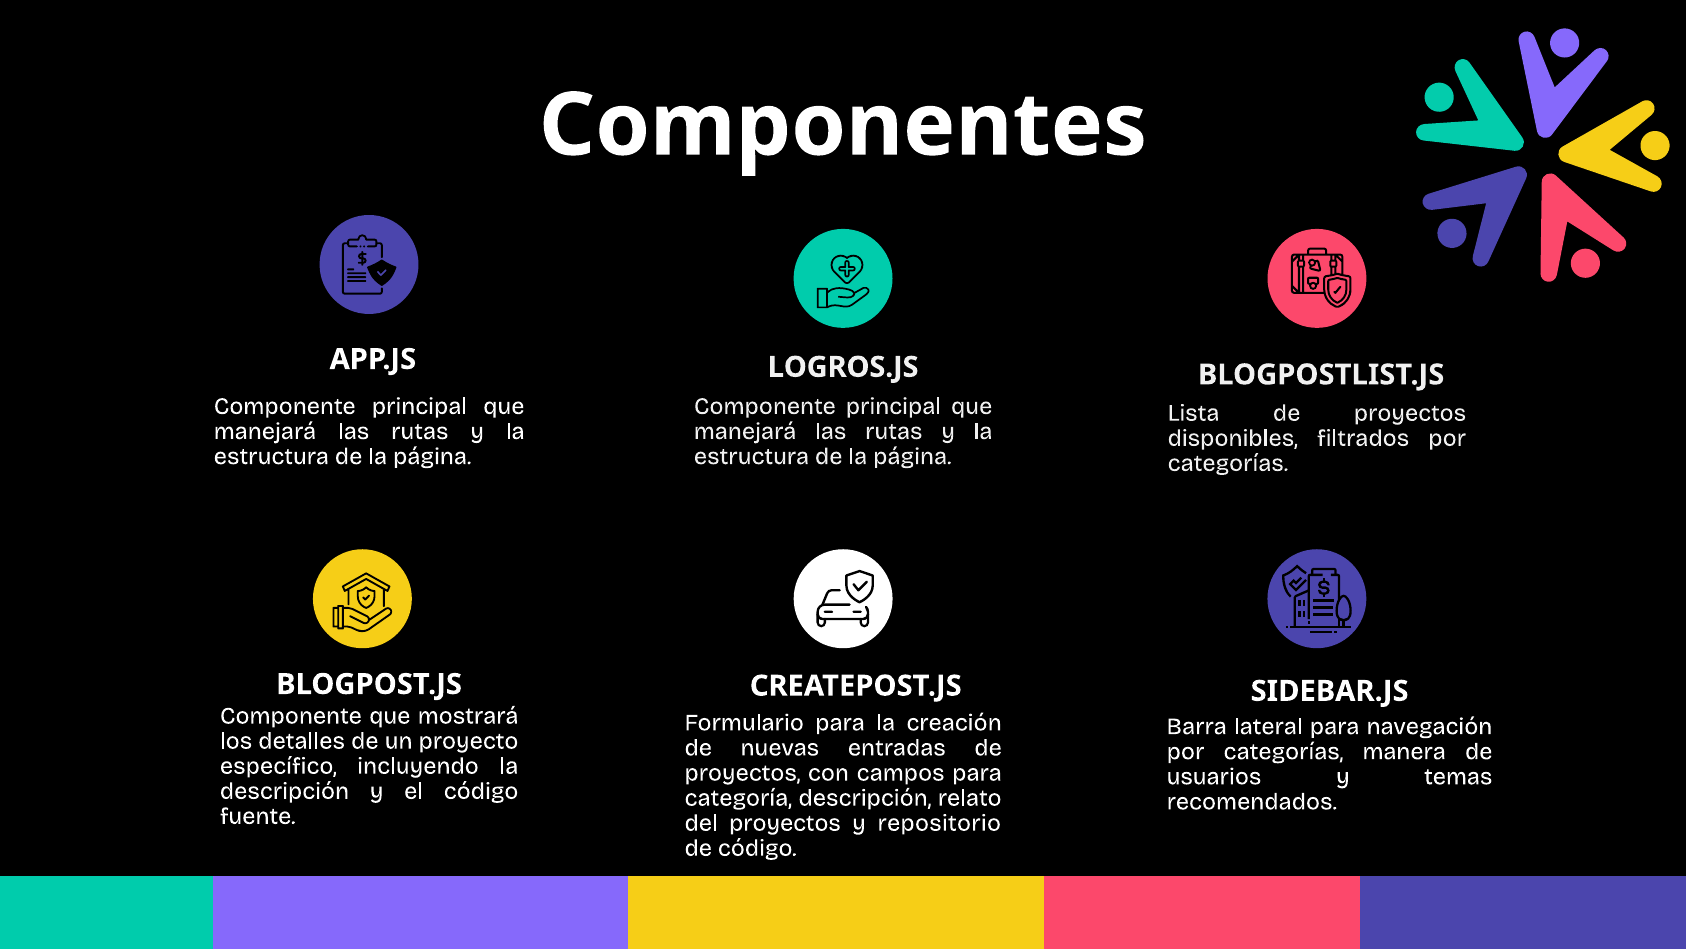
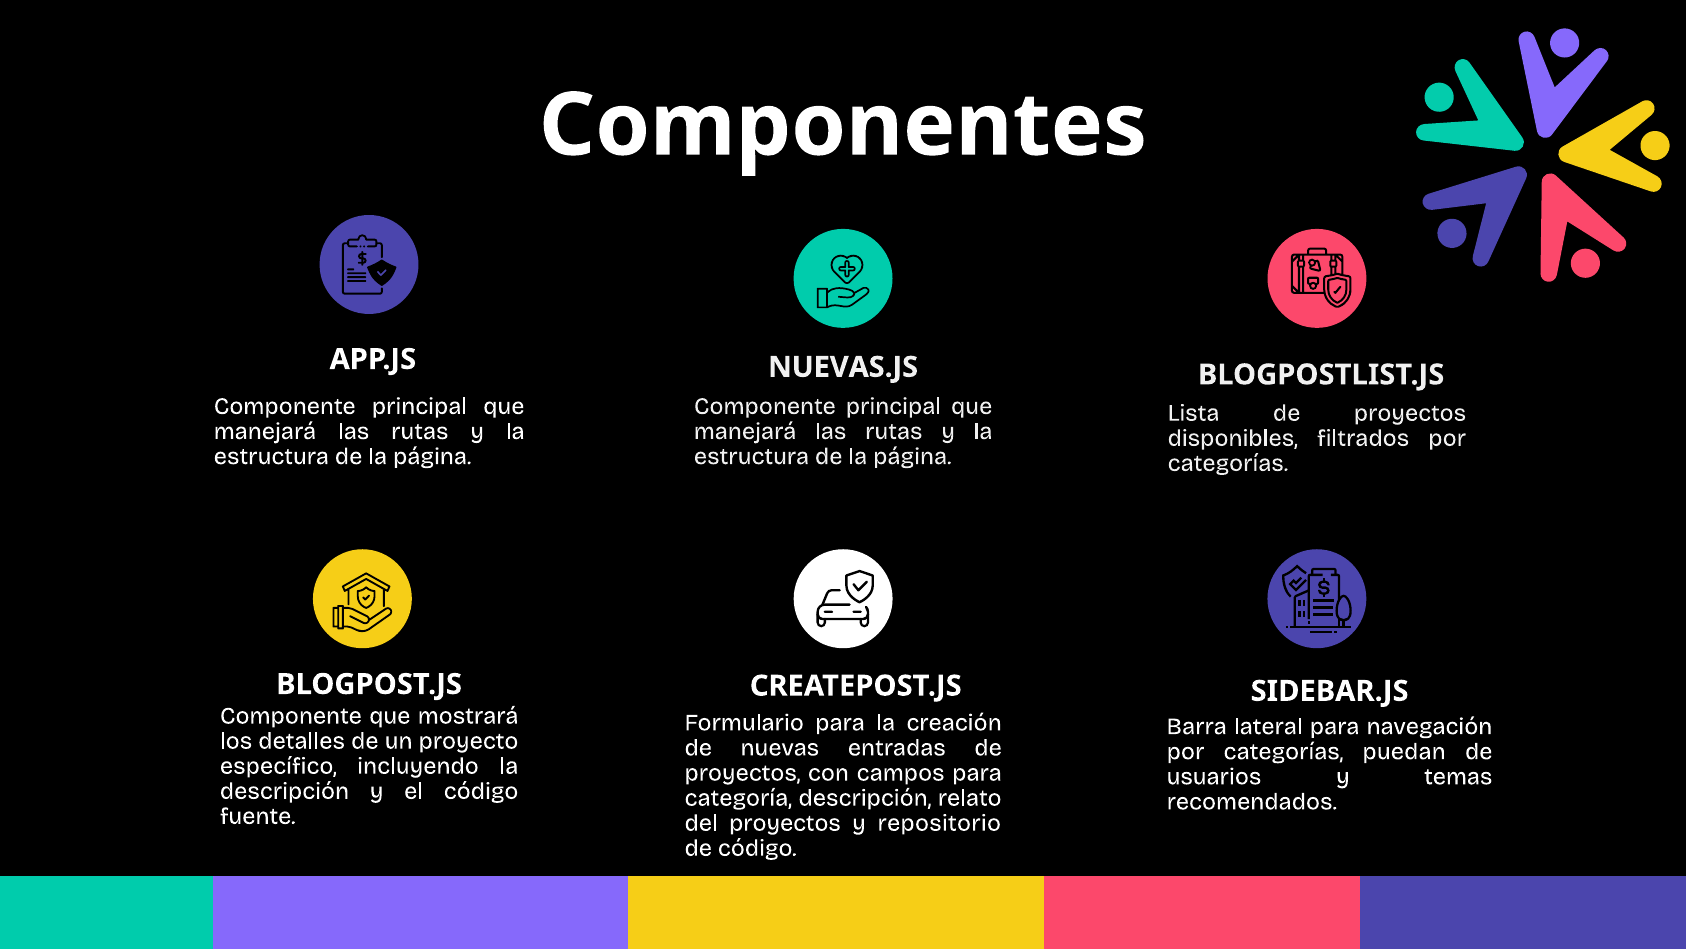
LOGROS.JS: LOGROS.JS -> NUEVAS.JS (843, 367)
manera: manera -> puedan (1404, 751)
